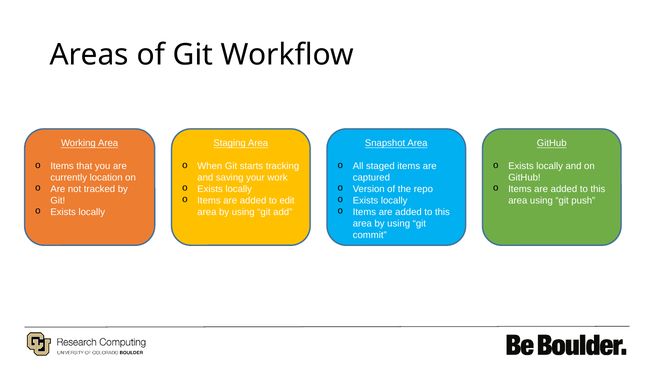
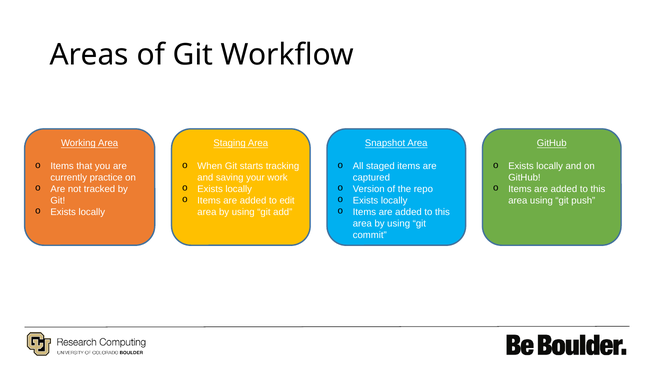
location: location -> practice (106, 178)
